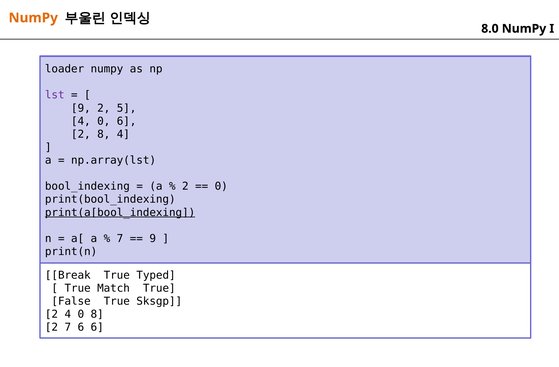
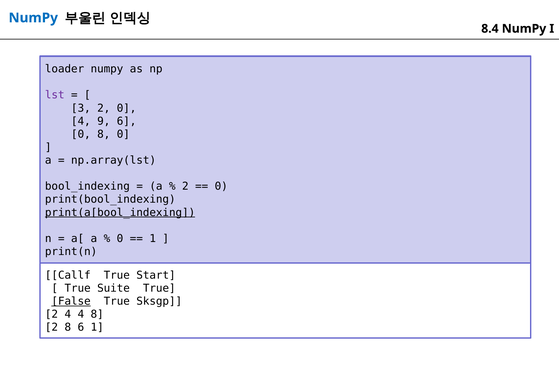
NumPy colour: orange -> blue (33, 18)
8.0: 8.0 -> 8.4 (490, 29)
9: 9 -> 3 (81, 108)
2 5: 5 -> 0 (127, 108)
0: 0 -> 9 (104, 121)
2: 2 -> 0 (81, 134)
8 4: 4 -> 0 (123, 134)
7: 7 -> 0 (120, 239)
9: 9 -> 1 (153, 239)
Break: Break -> Callf (68, 275)
Typed: Typed -> Start (156, 275)
Match: Match -> Suite (114, 288)
False underline: none -> present (71, 301)
2 4 0: 0 -> 4 (81, 314)
2 7: 7 -> 8 (68, 327)
6 6: 6 -> 1 (97, 327)
